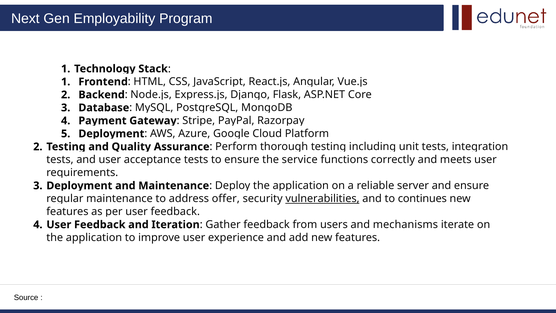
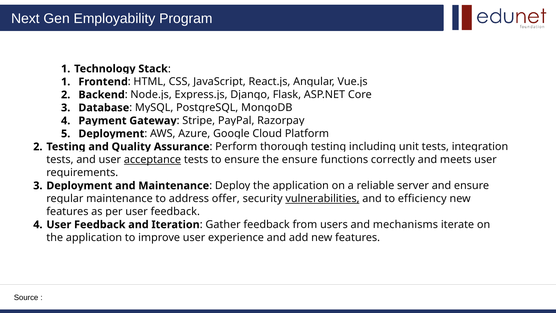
acceptance underline: none -> present (152, 160)
the service: service -> ensure (300, 160)
continues: continues -> efficiency (422, 199)
